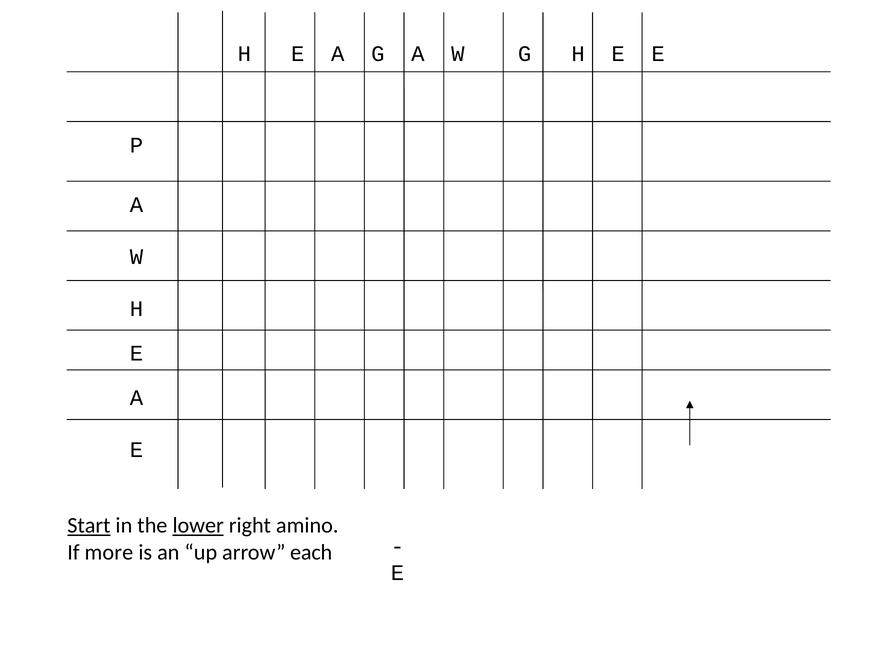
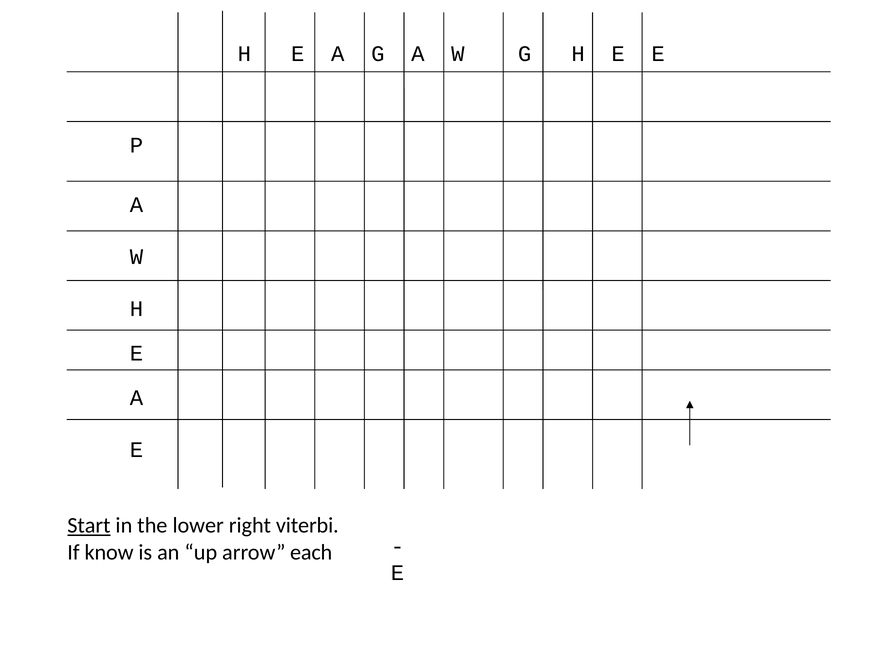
lower underline: present -> none (198, 525)
amino: amino -> viterbi (307, 525)
more: more -> know (109, 552)
